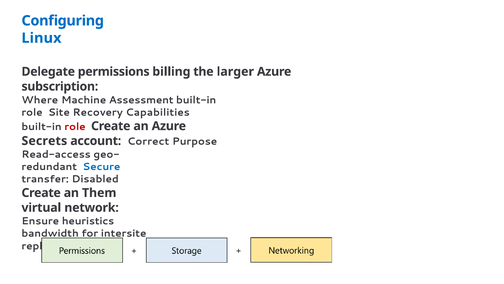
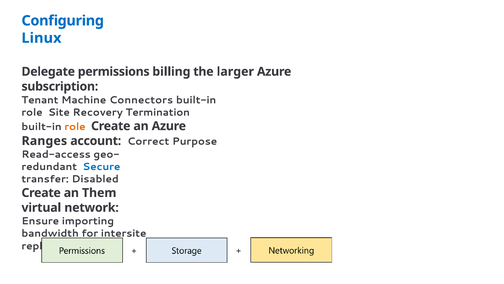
Where: Where -> Tenant (40, 100)
Assessment: Assessment -> Connectors (141, 100)
Capabilities: Capabilities -> Termination (158, 112)
role colour: red -> orange (75, 127)
Secrets: Secrets -> Ranges (44, 141)
heuristics: heuristics -> importing (88, 221)
